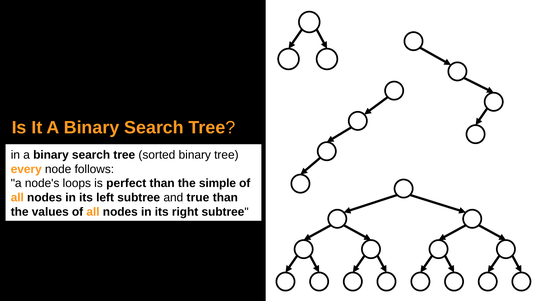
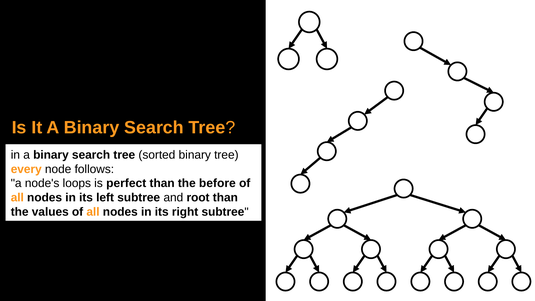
simple: simple -> before (217, 183)
true: true -> root (198, 198)
